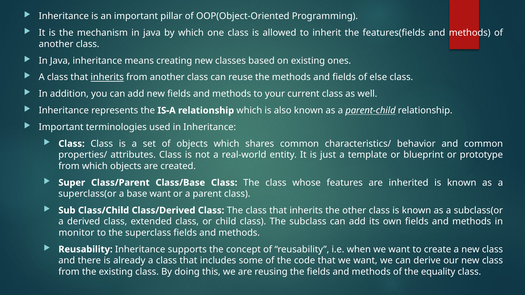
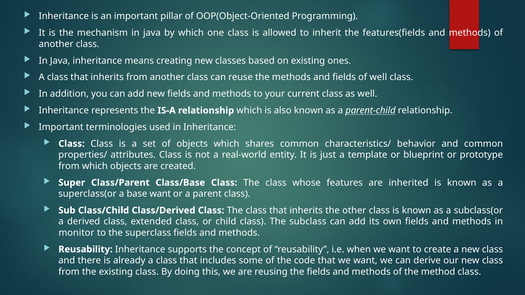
inherits underline: present -> none (107, 77)
of else: else -> well (378, 77)
equality: equality -> method (438, 272)
